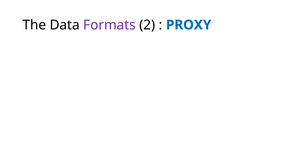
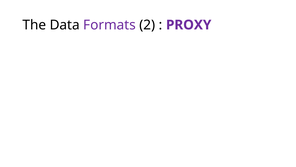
PROXY colour: blue -> purple (189, 25)
